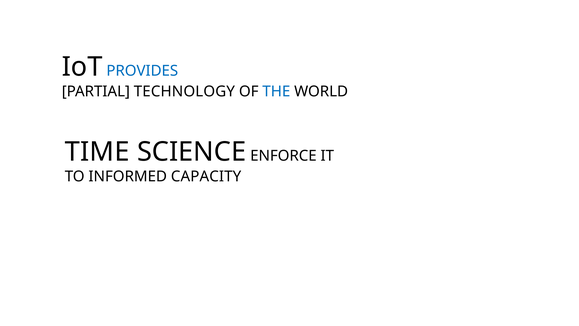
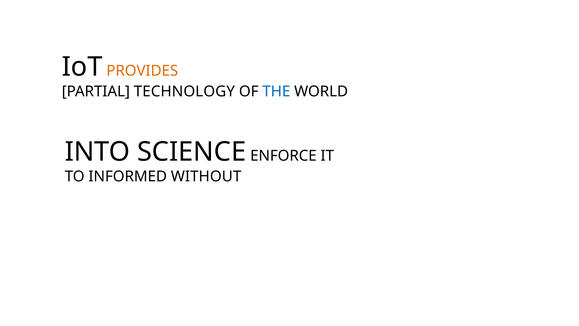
PROVIDES colour: blue -> orange (142, 71)
TIME: TIME -> INTO (97, 152)
CAPACITY: CAPACITY -> WITHOUT (206, 176)
